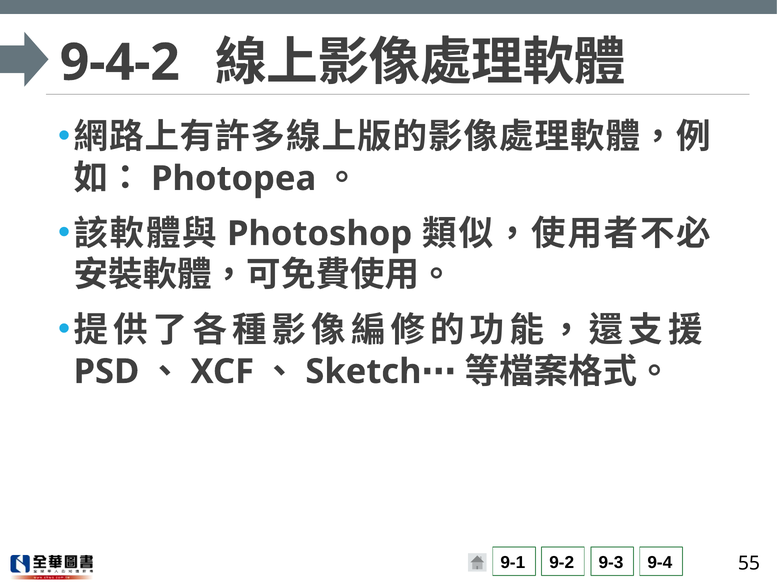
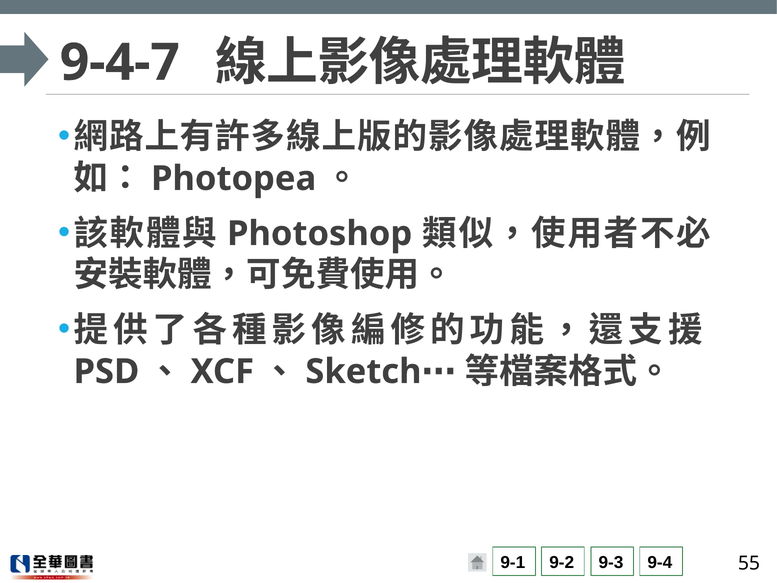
9-4-2: 9-4-2 -> 9-4-7 (120, 63)
